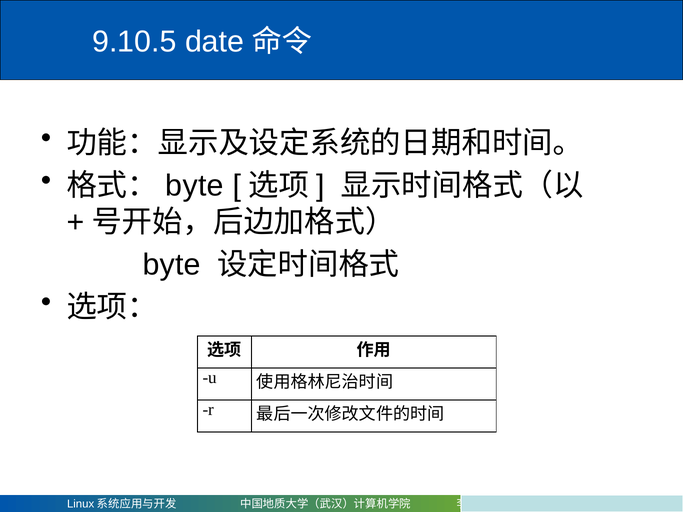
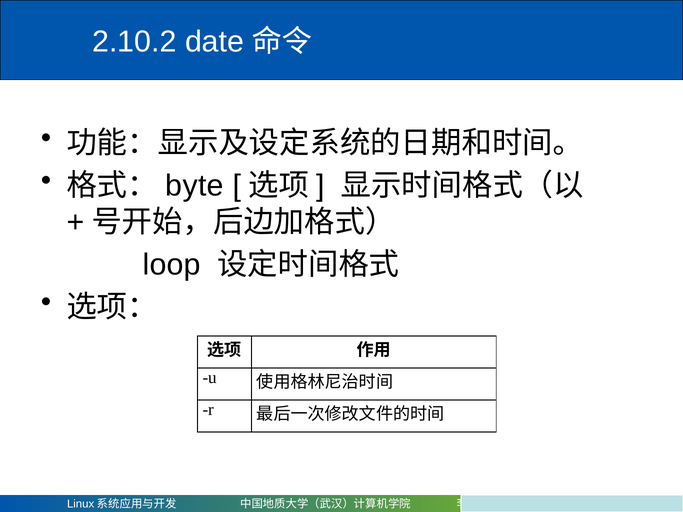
9.10.5: 9.10.5 -> 2.10.2 (134, 42)
byte: byte -> loop (172, 265)
